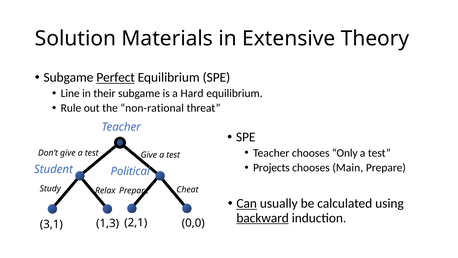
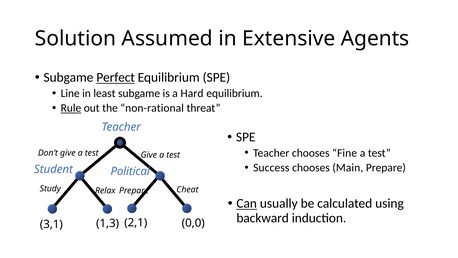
Materials: Materials -> Assumed (167, 38)
Theory: Theory -> Agents (375, 38)
their: their -> least (104, 93)
Rule underline: none -> present (71, 108)
Only: Only -> Fine (345, 153)
Projects: Projects -> Success (271, 167)
backward underline: present -> none (263, 218)
